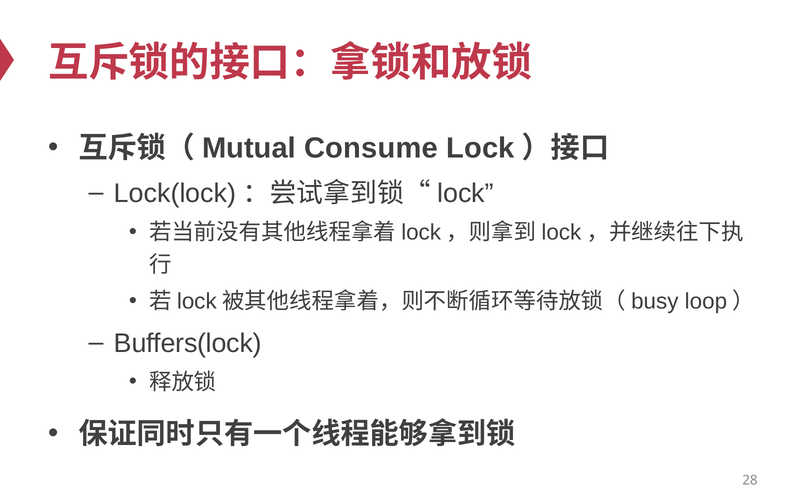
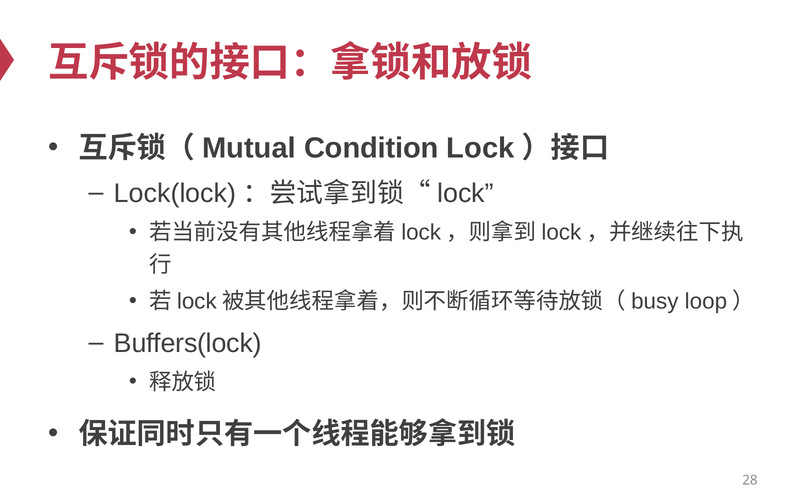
Consume: Consume -> Condition (371, 148)
